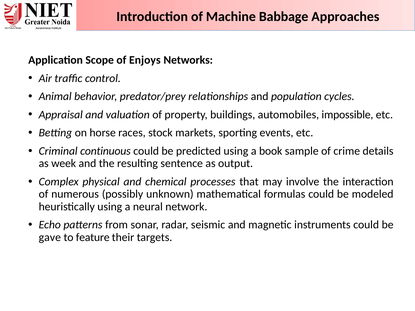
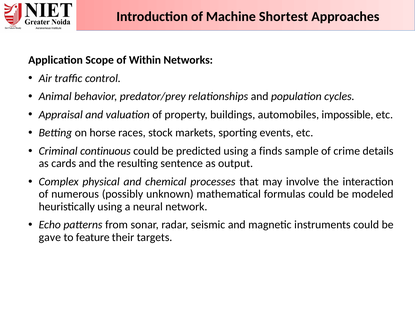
Babbage: Babbage -> Shortest (284, 17)
Enjoys: Enjoys -> Within (145, 60)
book: book -> finds (271, 151)
week: week -> cards (64, 164)
